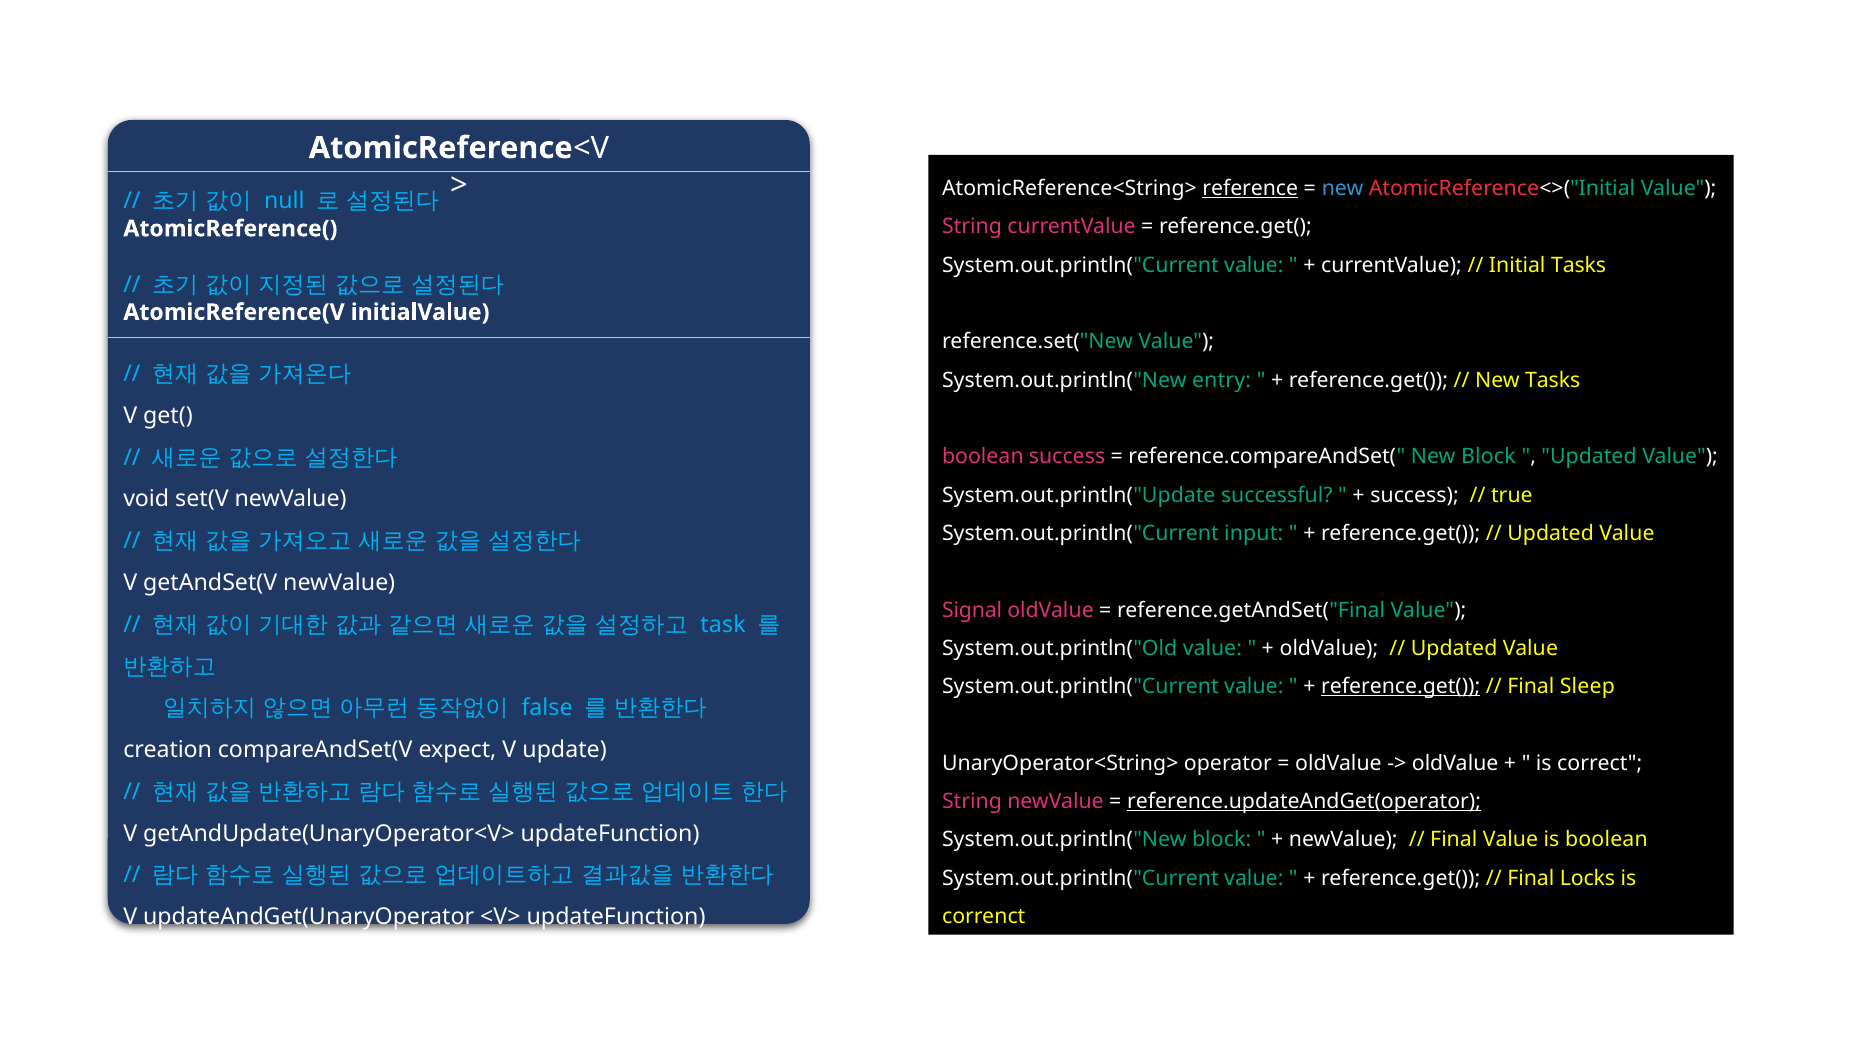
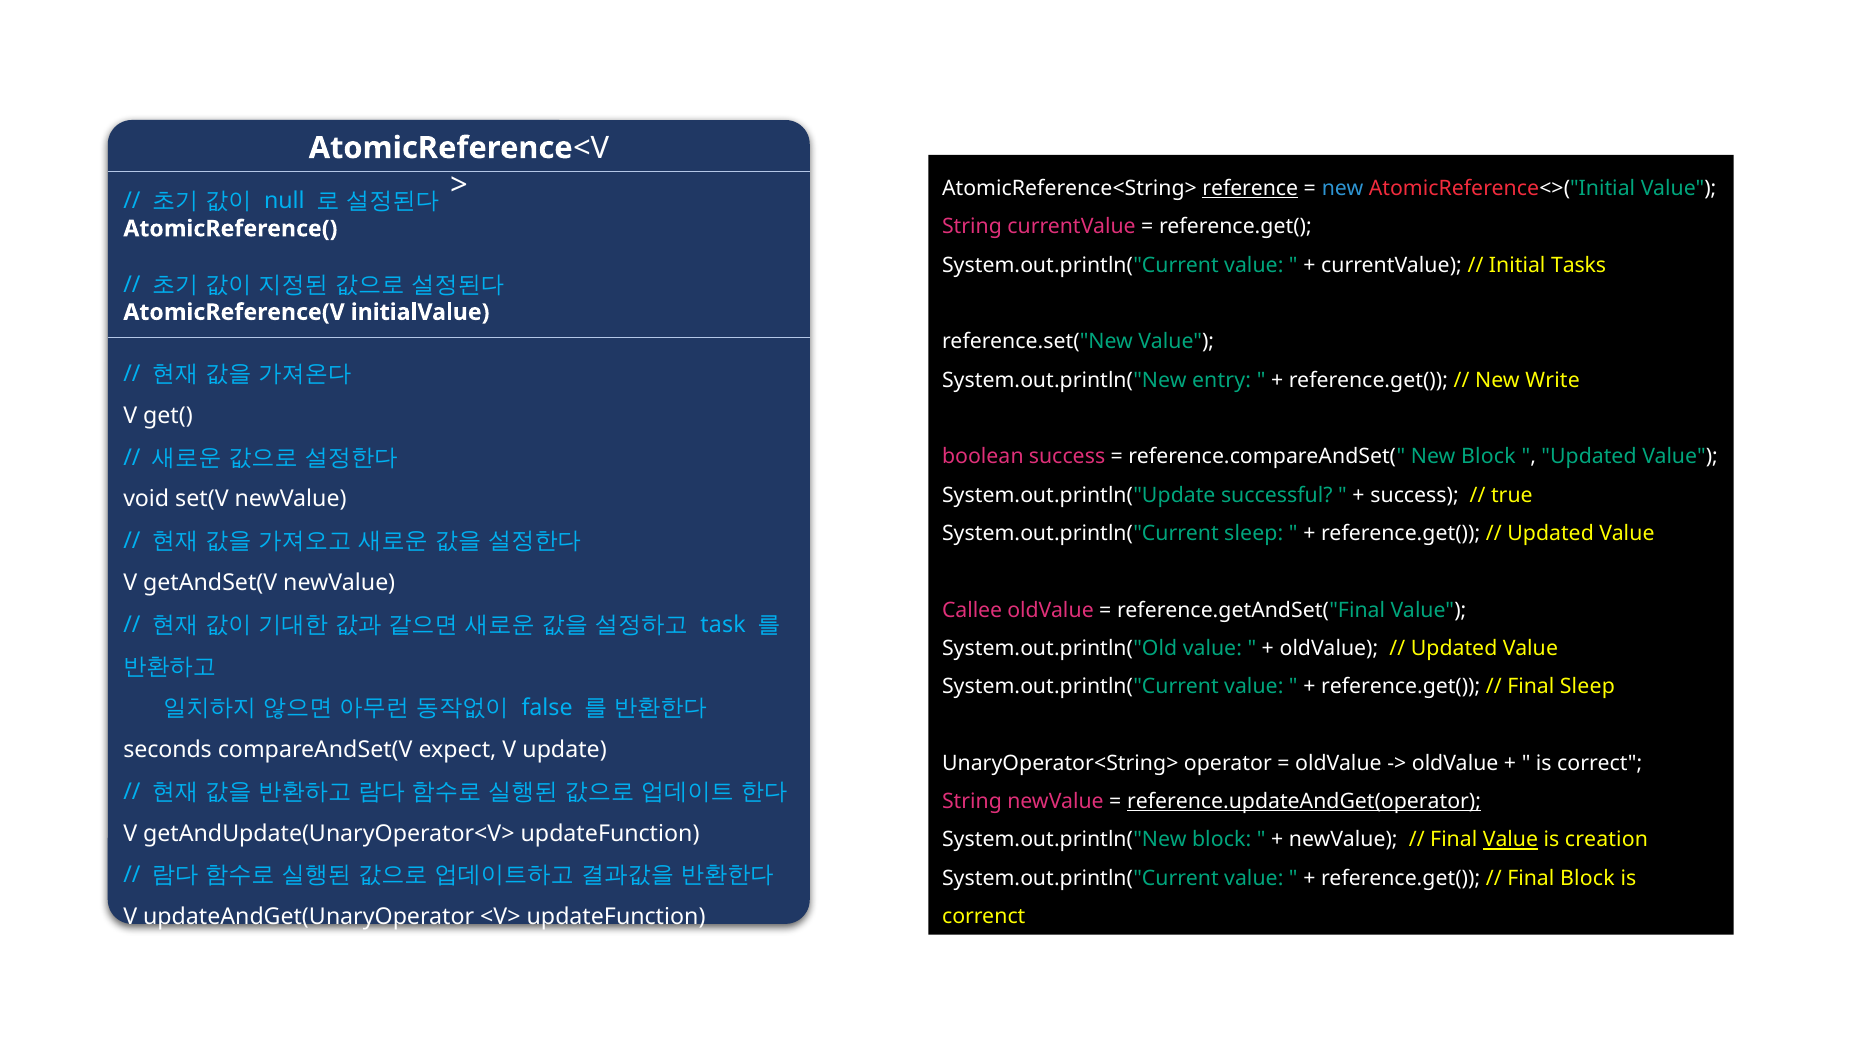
New Tasks: Tasks -> Write (1553, 380)
System.out.println("Current input: input -> sleep (1254, 534)
Signal: Signal -> Callee (972, 610)
reference.get( underline: present -> none (1401, 687)
creation: creation -> seconds (168, 750)
Value underline: none -> present (1510, 840)
is boolean: boolean -> creation (1606, 840)
Final Locks: Locks -> Block (1587, 879)
